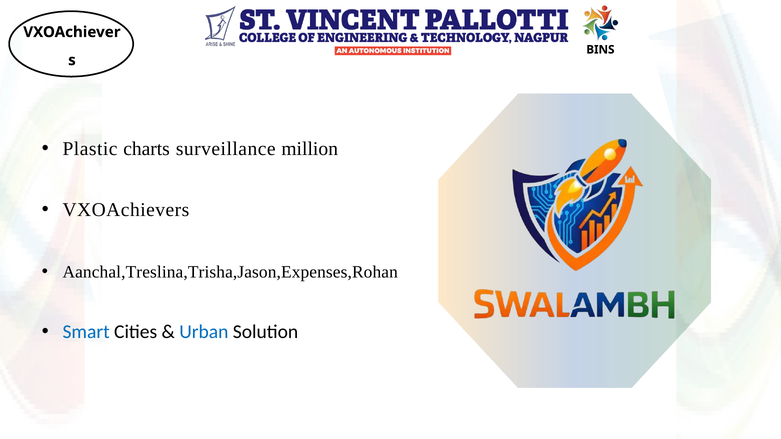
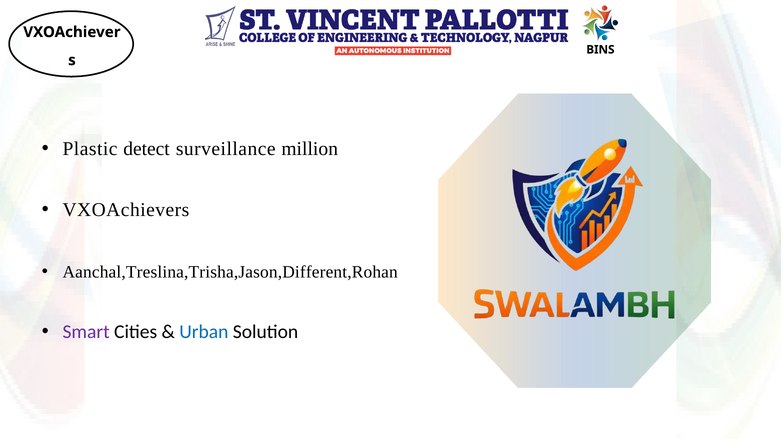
charts: charts -> detect (147, 149)
Aanchal,Treslina,Trisha,Jason,Expenses,Rohan: Aanchal,Treslina,Trisha,Jason,Expenses,Rohan -> Aanchal,Treslina,Trisha,Jason,Different,Rohan (230, 272)
Smart colour: blue -> purple (86, 332)
